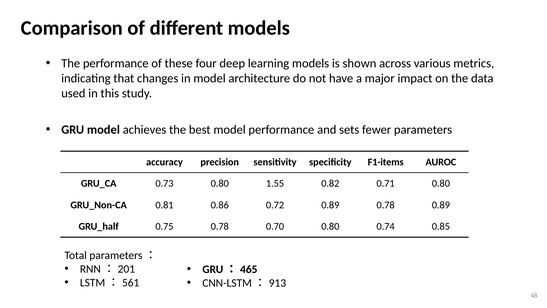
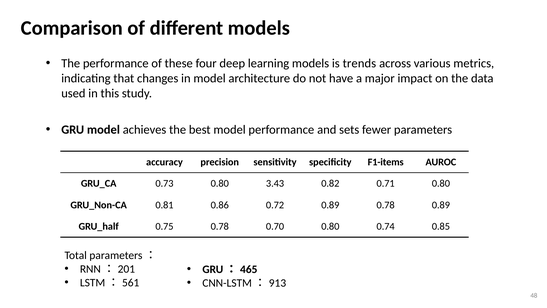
shown: shown -> trends (359, 63)
1.55: 1.55 -> 3.43 (275, 183)
